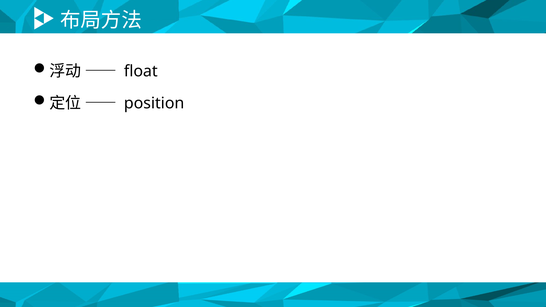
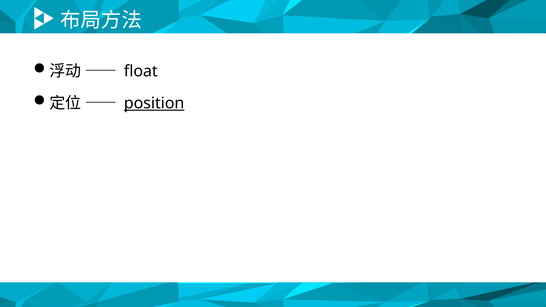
position underline: none -> present (154, 103)
